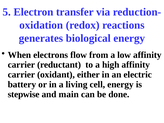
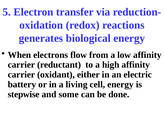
main: main -> some (69, 94)
